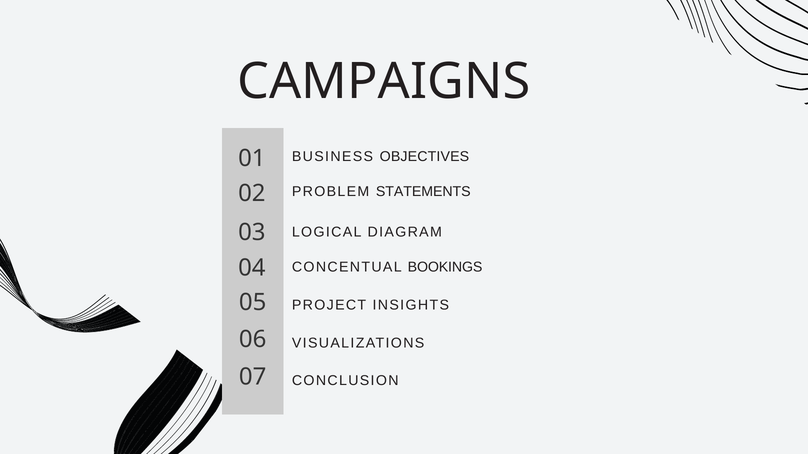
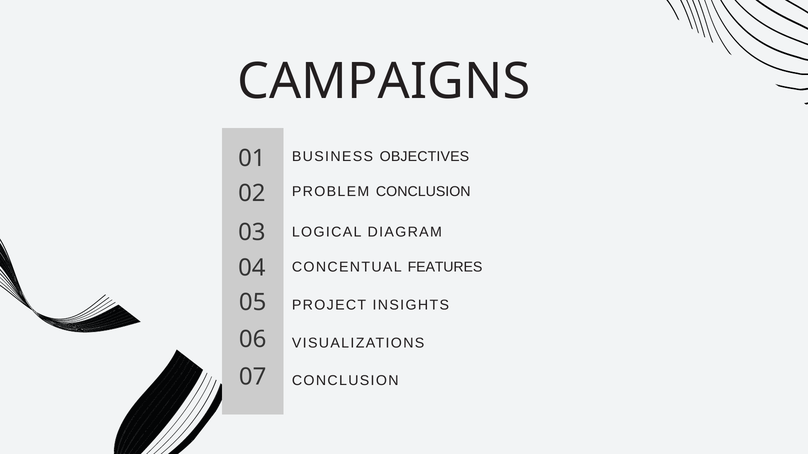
PROBLEM STATEMENTS: STATEMENTS -> CONCLUSION (423, 192)
BOOKINGS: BOOKINGS -> FEATURES (445, 268)
